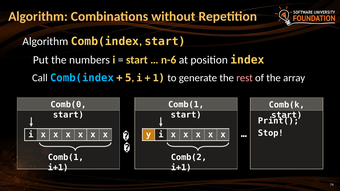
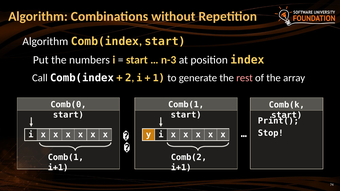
n-6: n-6 -> n-3 (169, 60)
Comb(index colour: light blue -> white (82, 78)
5: 5 -> 2 (128, 78)
